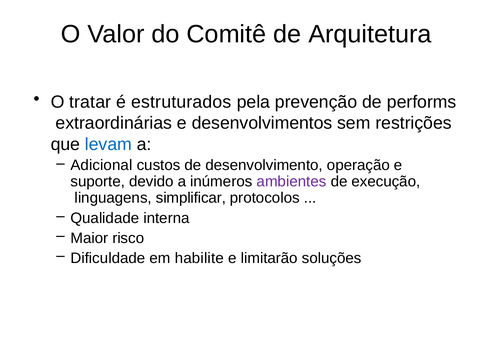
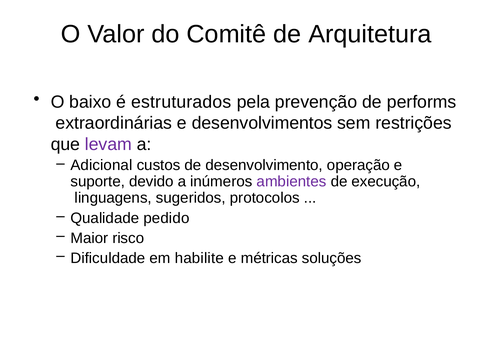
tratar: tratar -> baixo (90, 102)
levam colour: blue -> purple (108, 144)
simplificar: simplificar -> sugeridos (191, 198)
interna: interna -> pedido (166, 219)
limitarão: limitarão -> métricas (269, 259)
